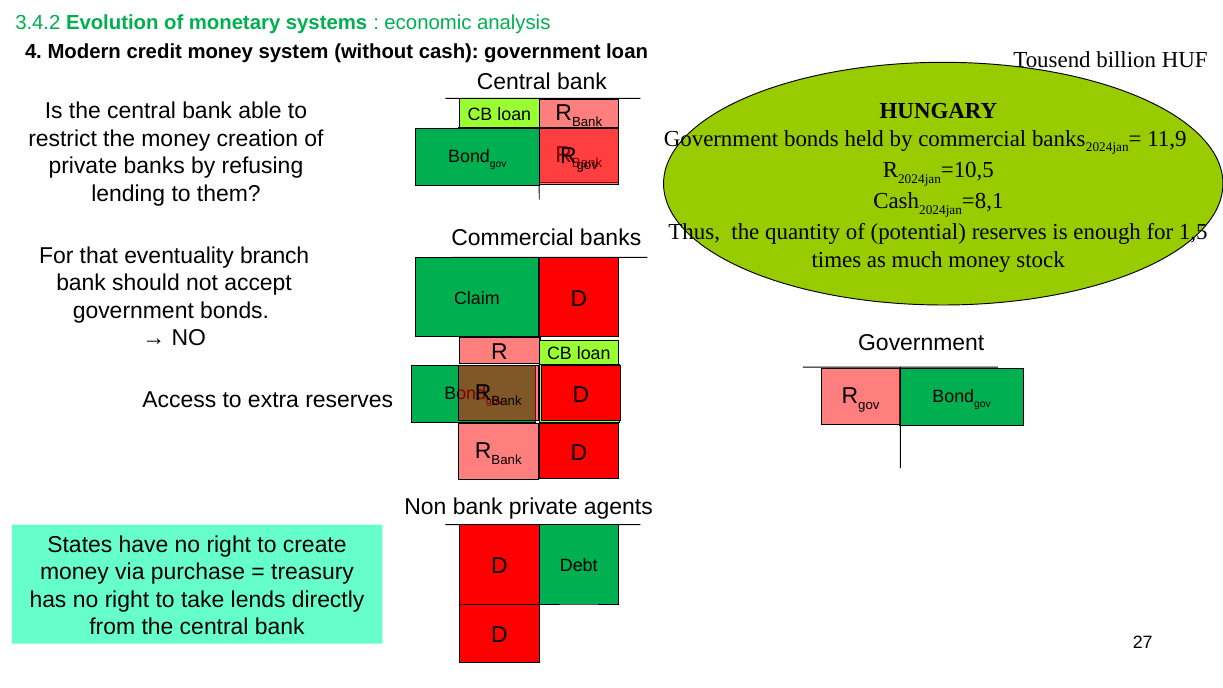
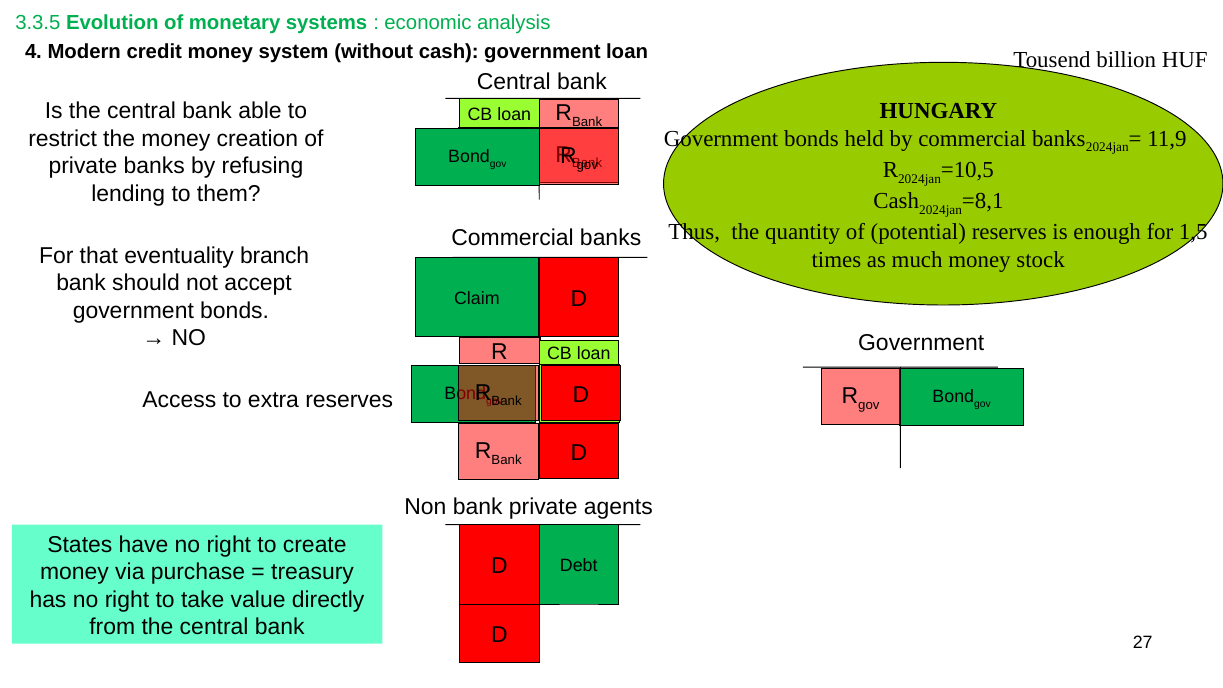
3.4.2: 3.4.2 -> 3.3.5 (38, 23)
lends: lends -> value (258, 599)
